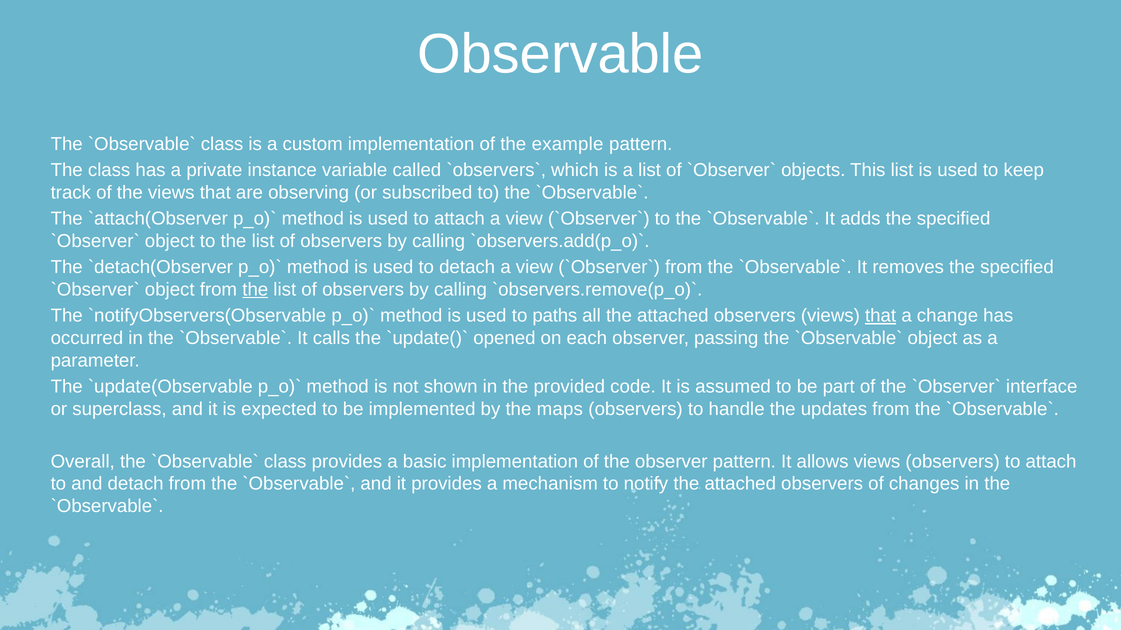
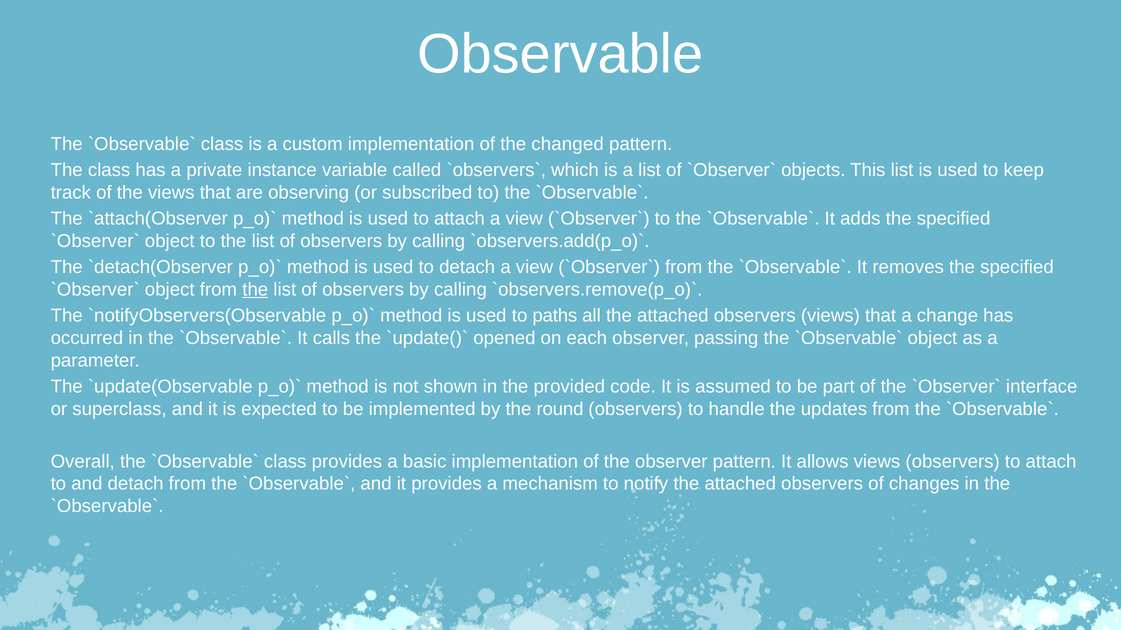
example: example -> changed (568, 144)
that underline: present -> none (881, 316)
maps: maps -> round (560, 409)
